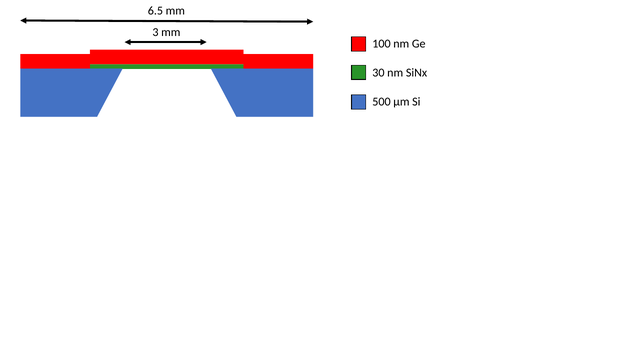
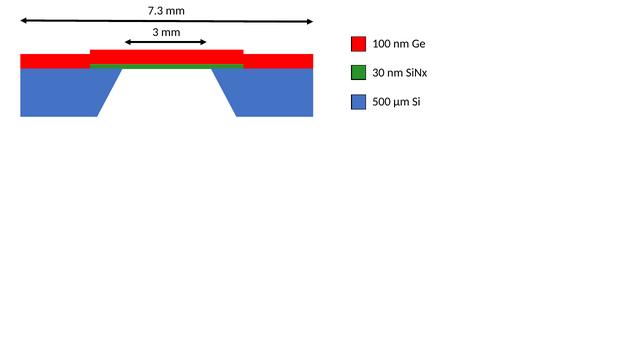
6.5: 6.5 -> 7.3 (155, 11)
